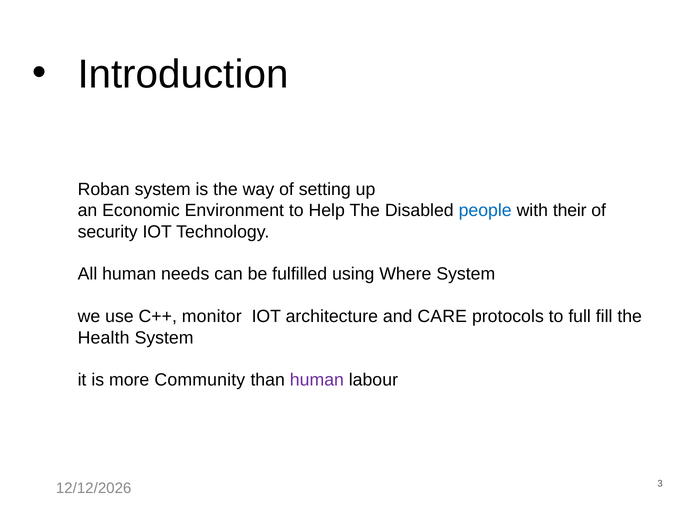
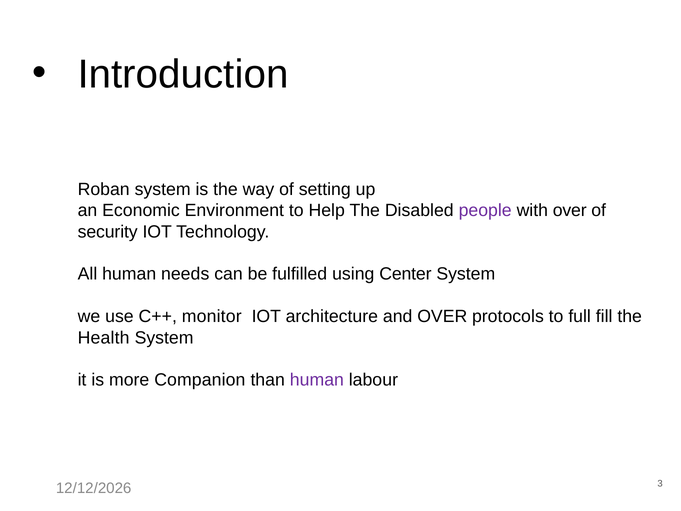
people colour: blue -> purple (485, 210)
with their: their -> over (570, 210)
Where: Where -> Center (405, 274)
and CARE: CARE -> OVER (442, 316)
Community: Community -> Companion (200, 380)
